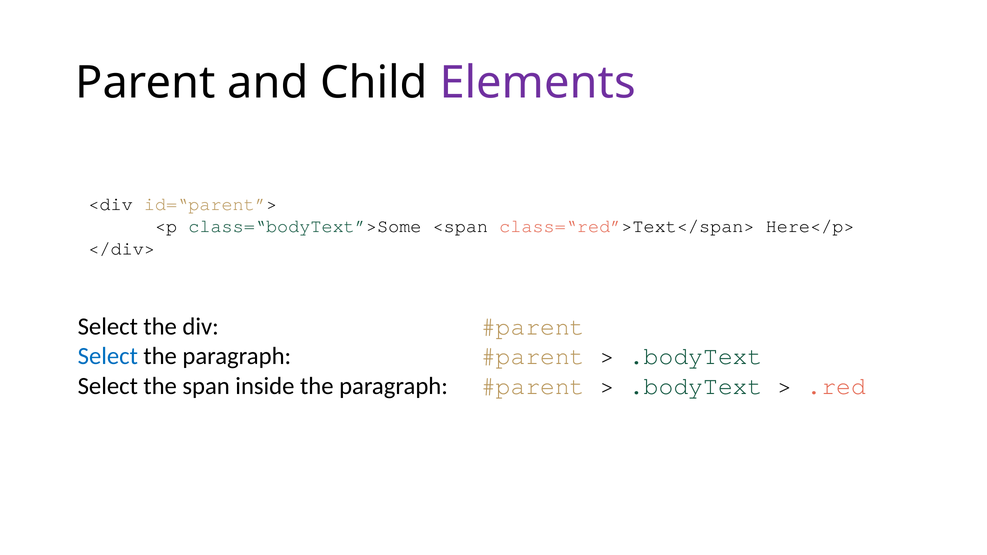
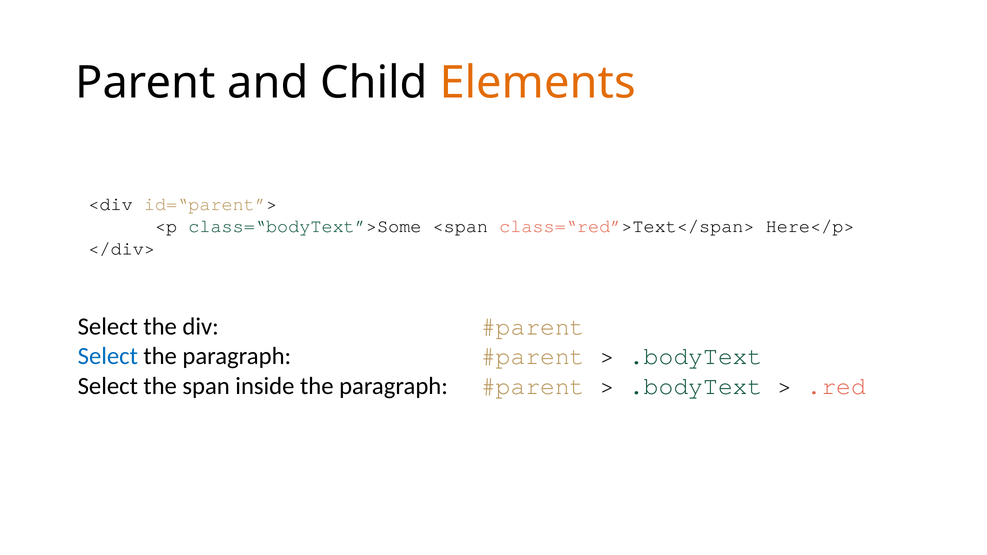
Elements colour: purple -> orange (538, 83)
